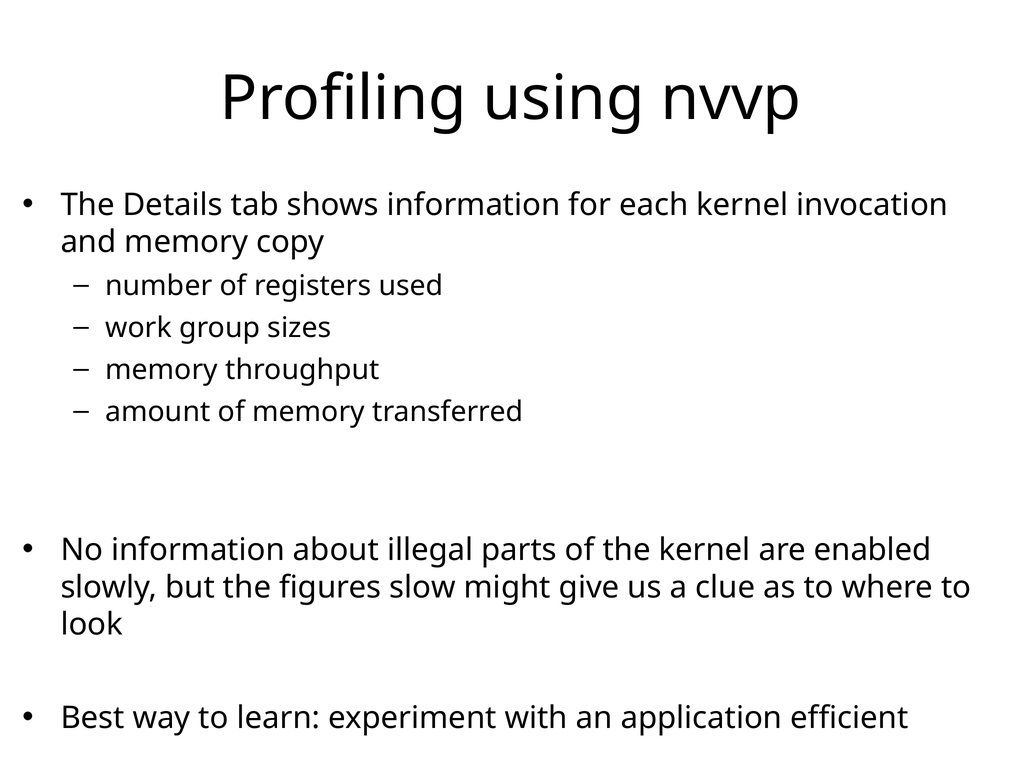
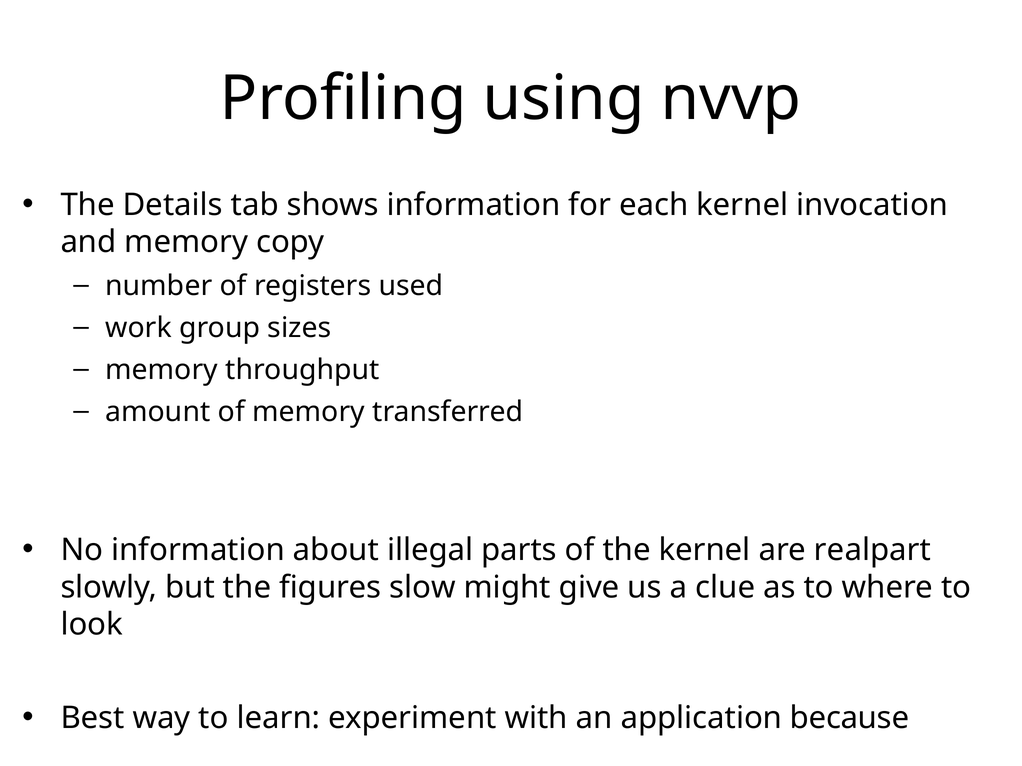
enabled: enabled -> realpart (873, 550)
efficient: efficient -> because (849, 718)
